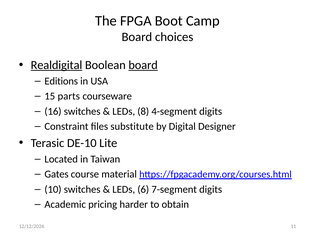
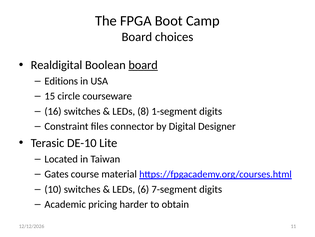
Realdigital underline: present -> none (57, 65)
parts: parts -> circle (69, 96)
4-segment: 4-segment -> 1-segment (174, 111)
substitute: substitute -> connector (132, 126)
